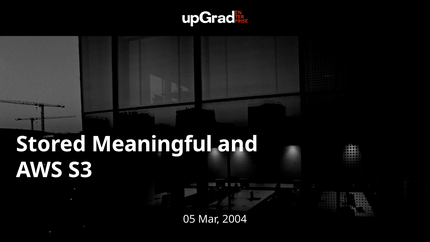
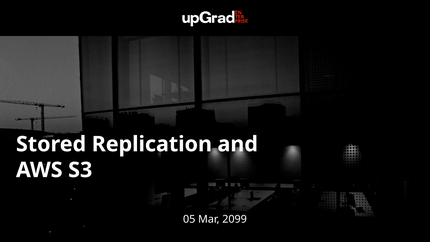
Meaningful: Meaningful -> Replication (152, 144)
2004: 2004 -> 2099 (235, 219)
